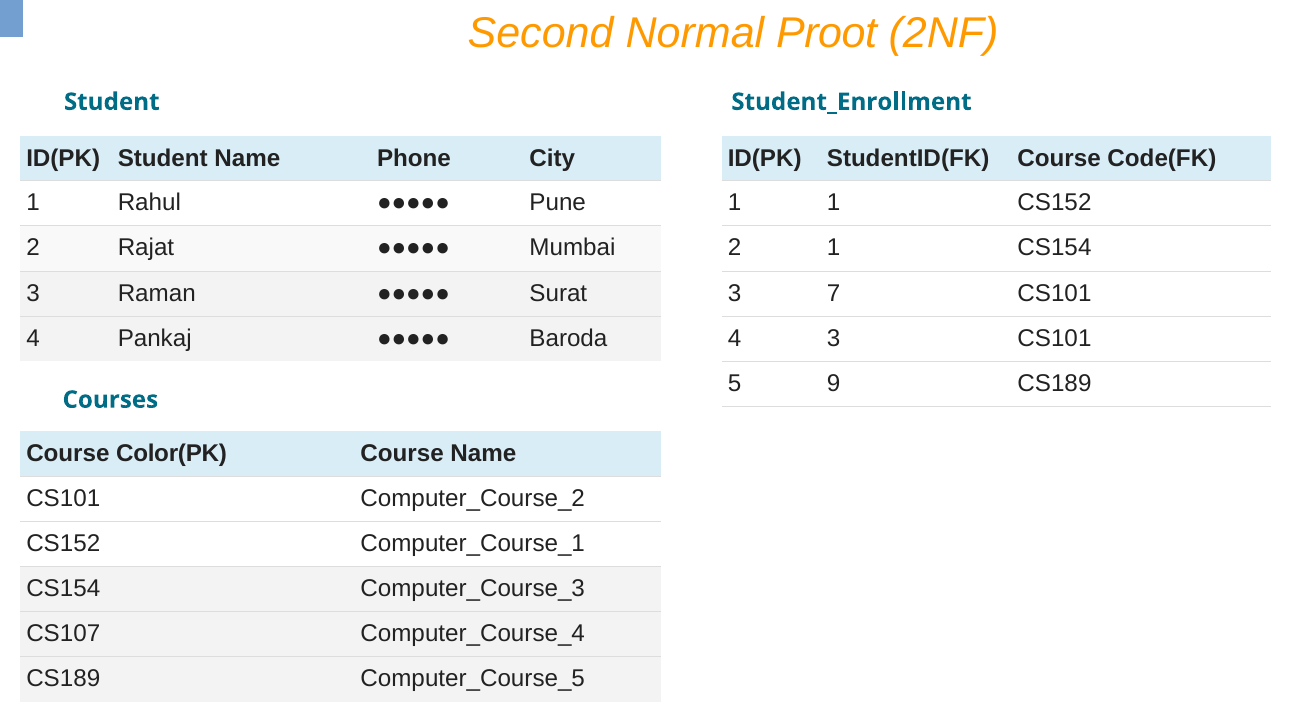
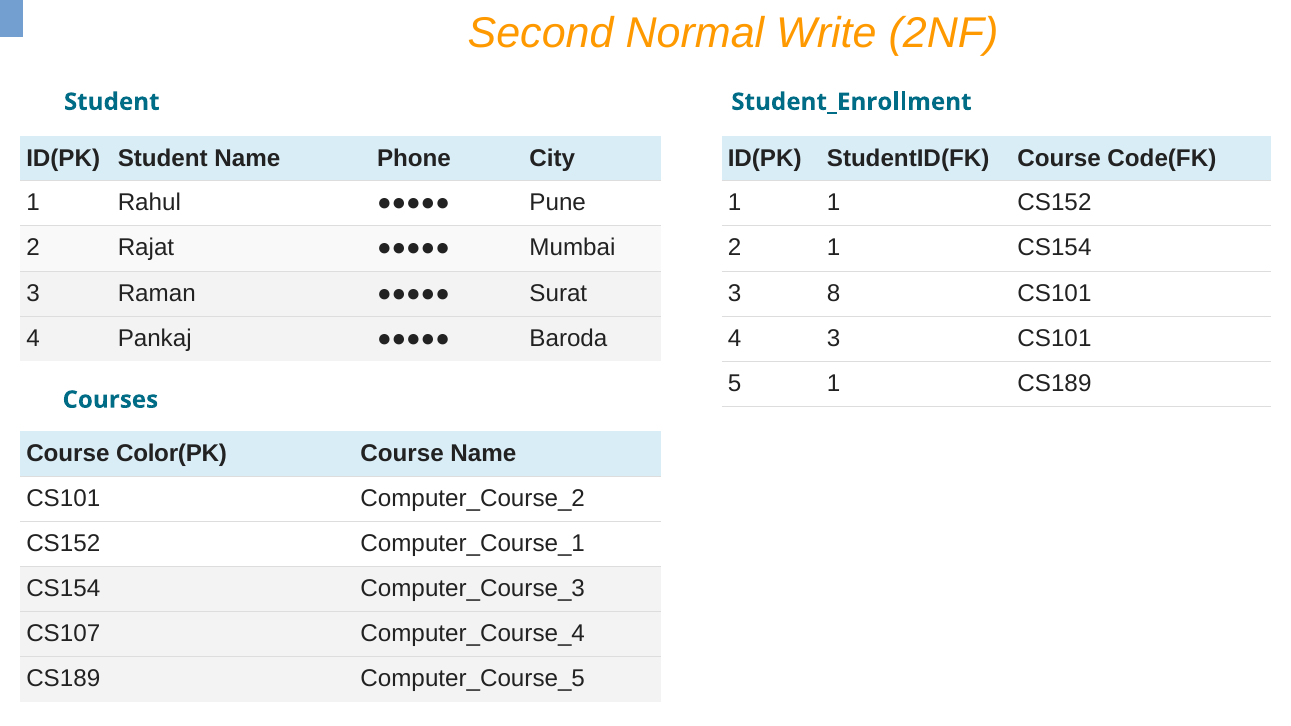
Proot: Proot -> Write (826, 34)
7: 7 -> 8 (834, 293)
5 9: 9 -> 1 (834, 384)
